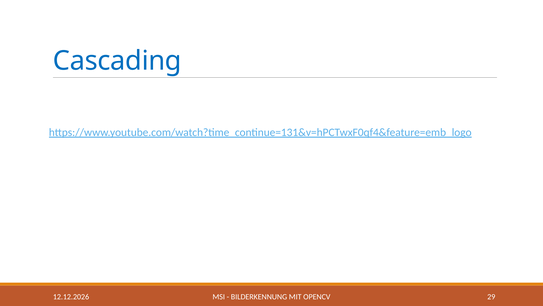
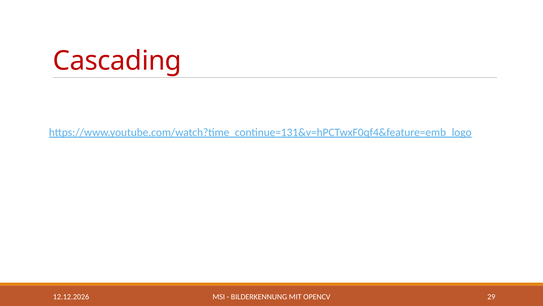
Cascading colour: blue -> red (117, 61)
